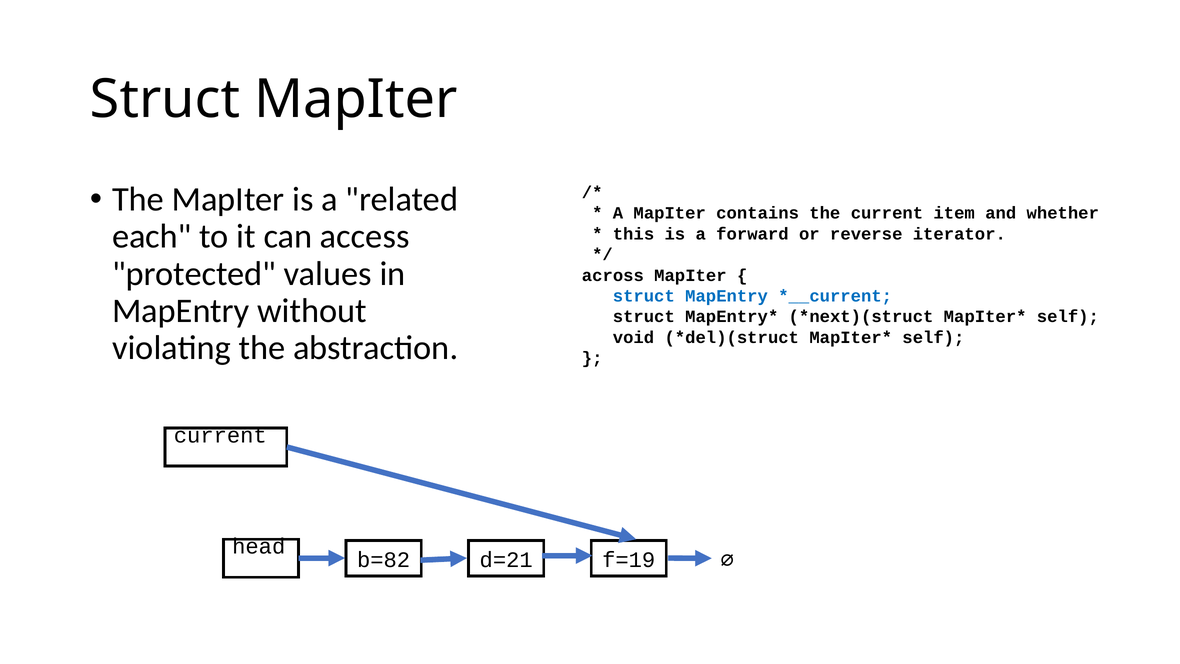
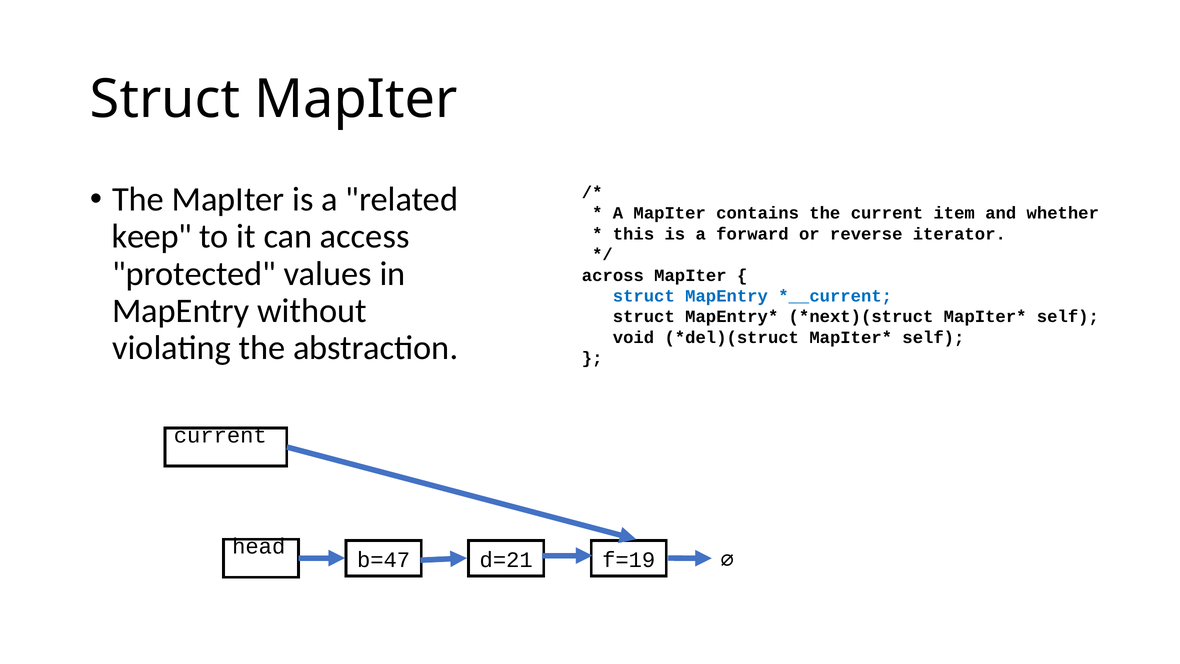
each: each -> keep (152, 237)
b=82: b=82 -> b=47 (384, 560)
